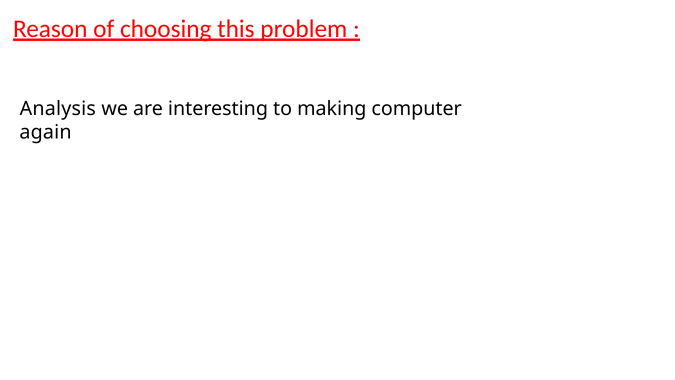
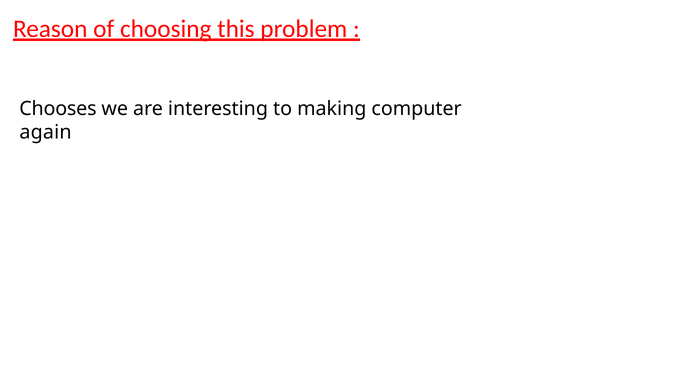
Analysis: Analysis -> Chooses (58, 109)
